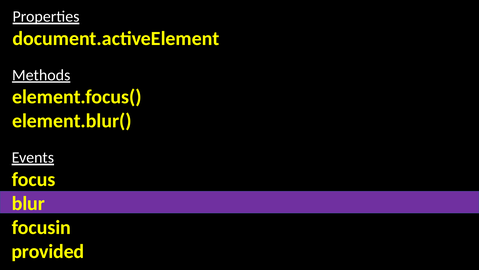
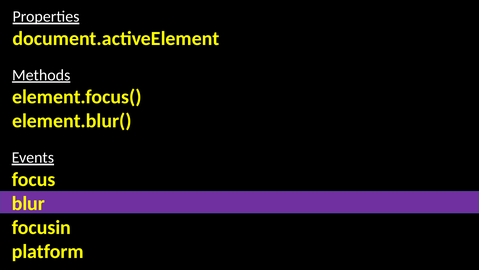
provided: provided -> platform (48, 251)
